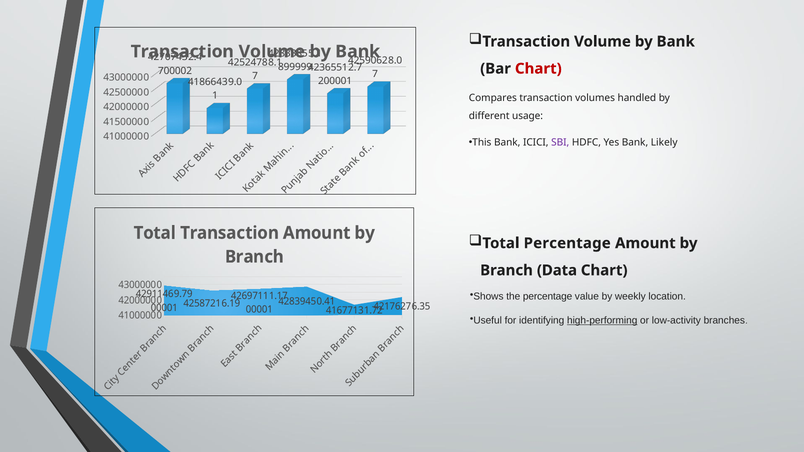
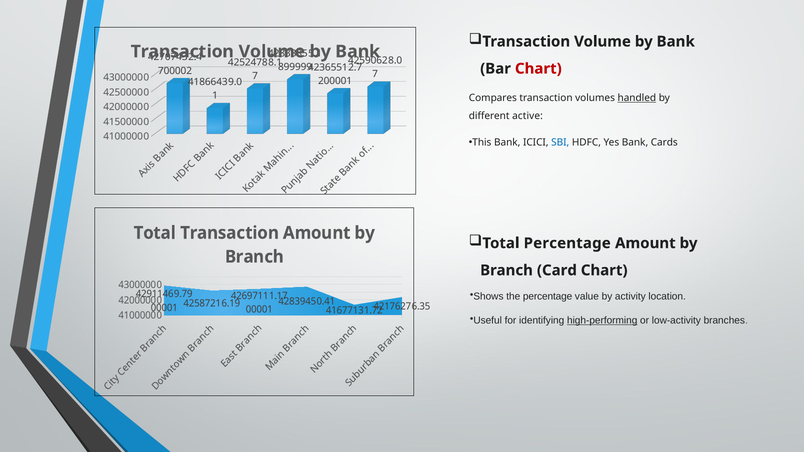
handled underline: none -> present (637, 98)
usage: usage -> active (527, 116)
SBI colour: purple -> blue (560, 142)
Likely: Likely -> Cards (664, 142)
Data: Data -> Card (557, 270)
weekly: weekly -> activity (630, 297)
